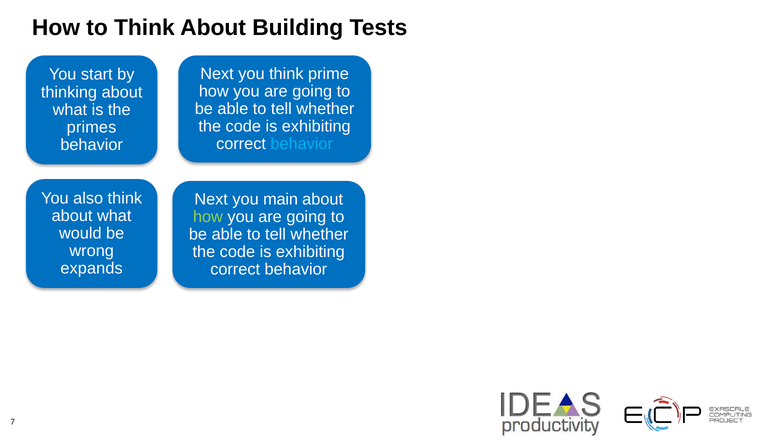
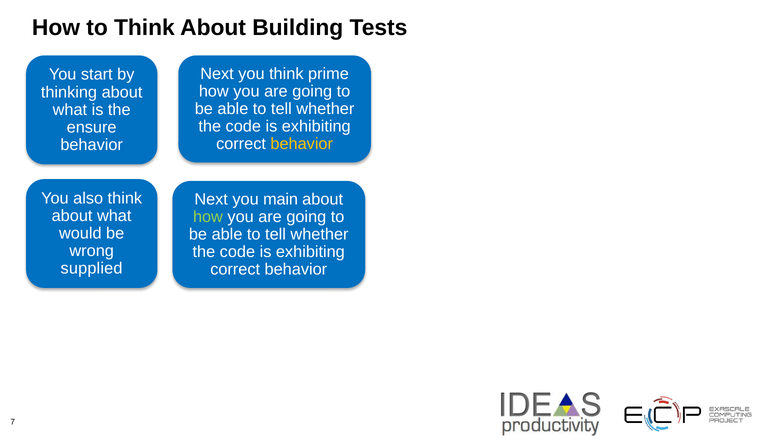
primes: primes -> ensure (92, 127)
behavior colour: light blue -> yellow (302, 144)
expands: expands -> supplied (92, 269)
